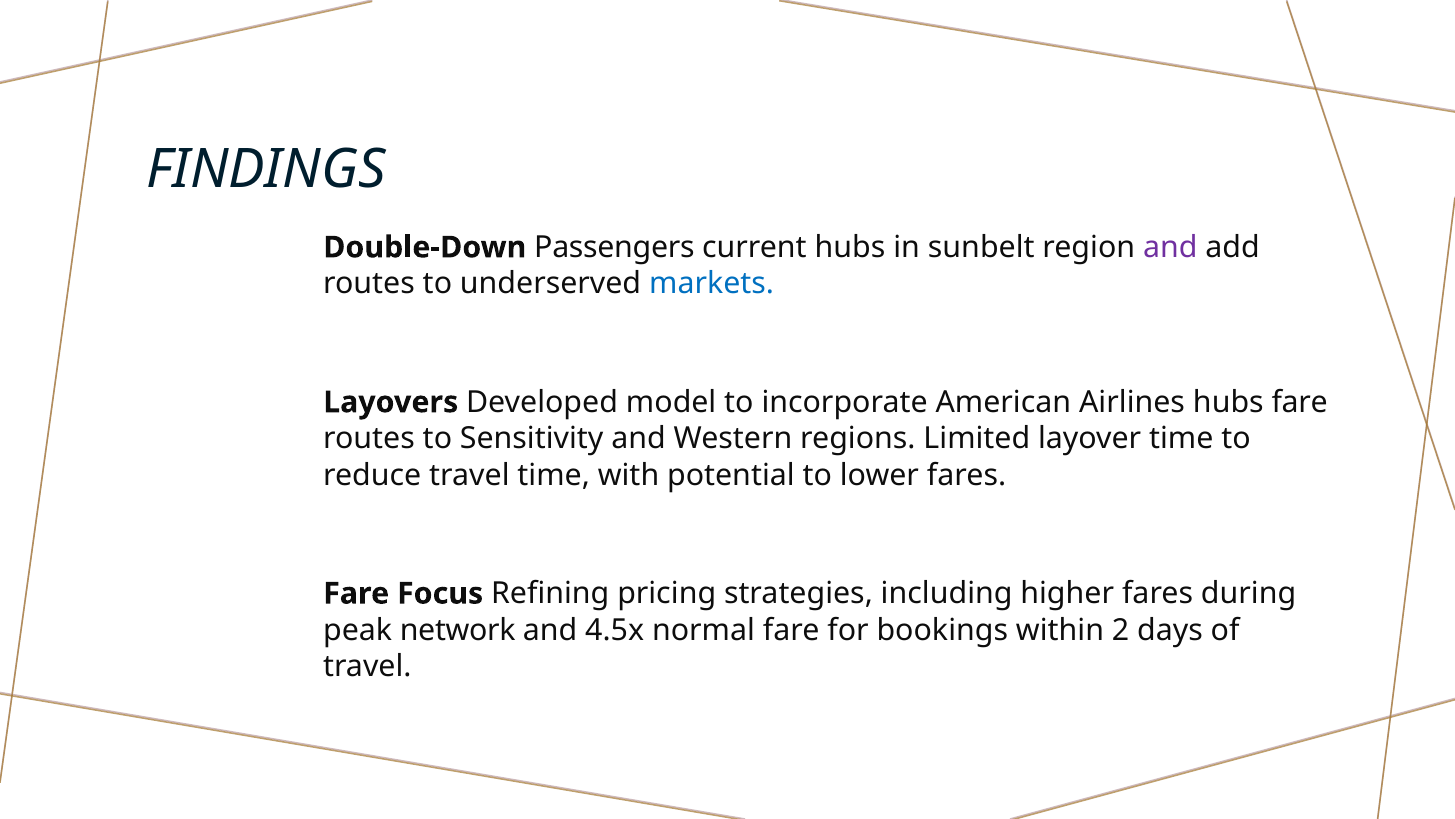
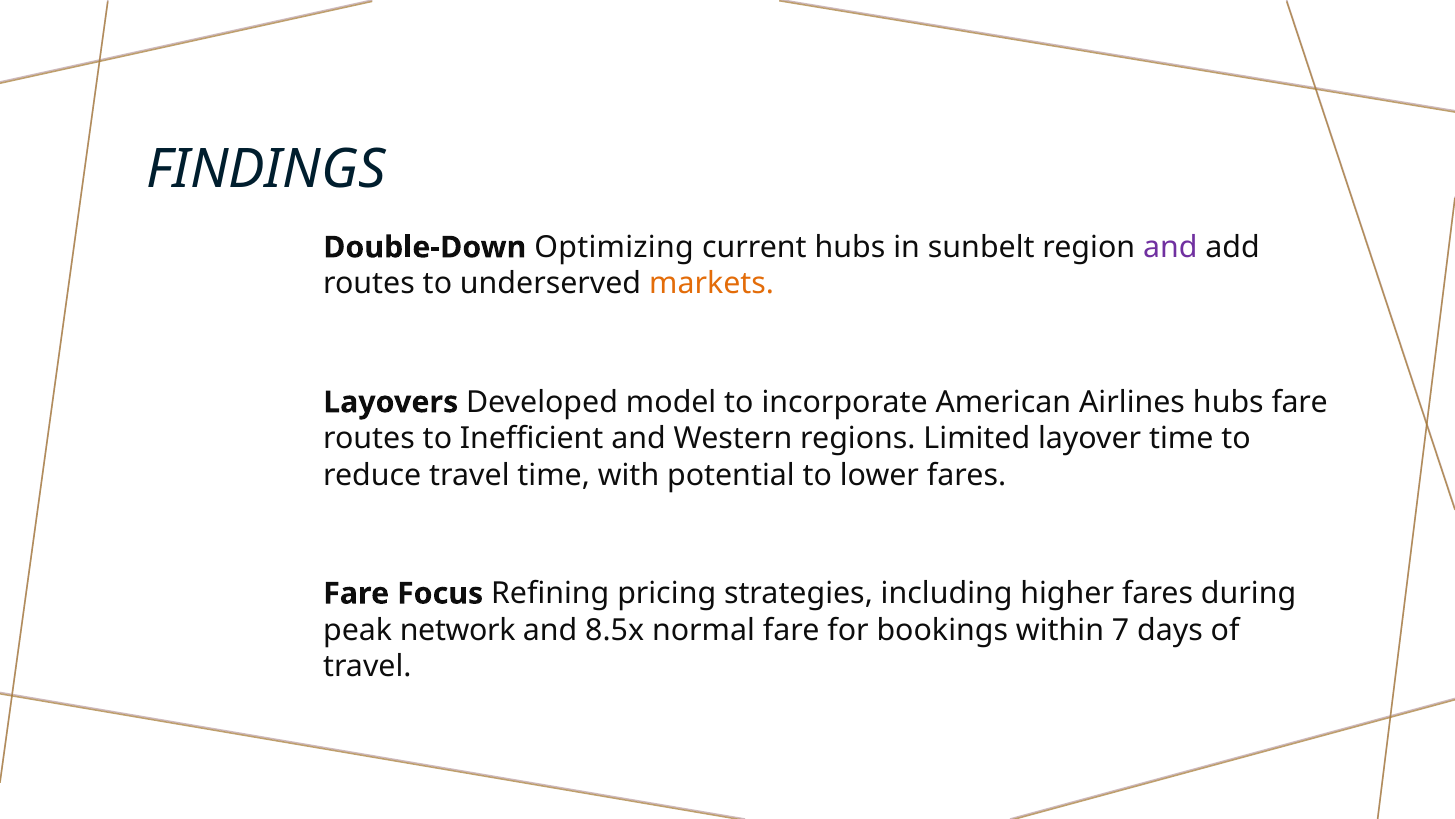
Passengers: Passengers -> Optimizing (614, 247)
markets colour: blue -> orange (712, 284)
Sensitivity: Sensitivity -> Inefficient (532, 438)
4.5x: 4.5x -> 8.5x (615, 630)
2: 2 -> 7 (1121, 630)
